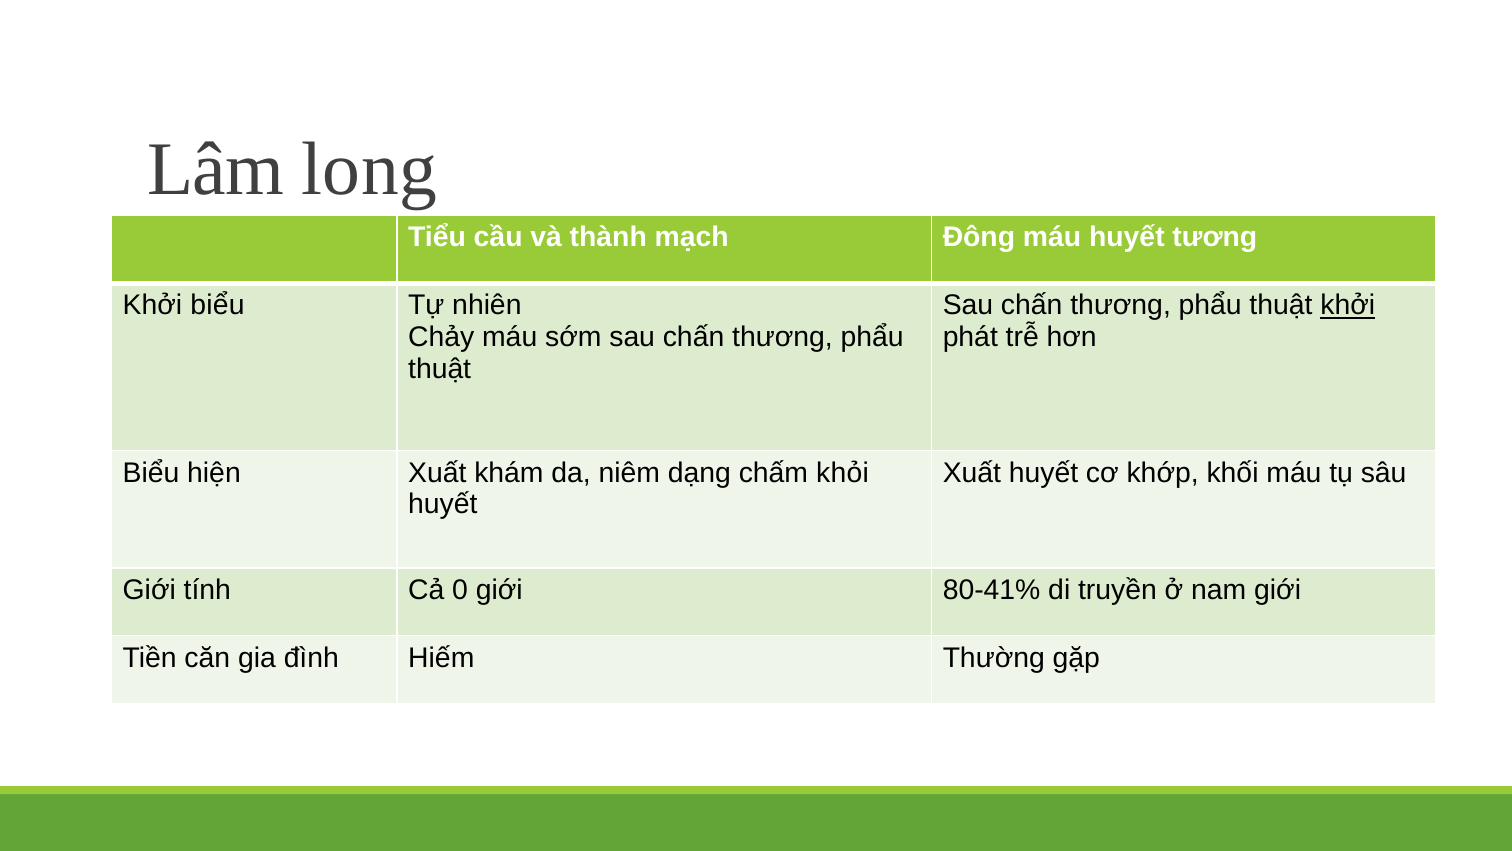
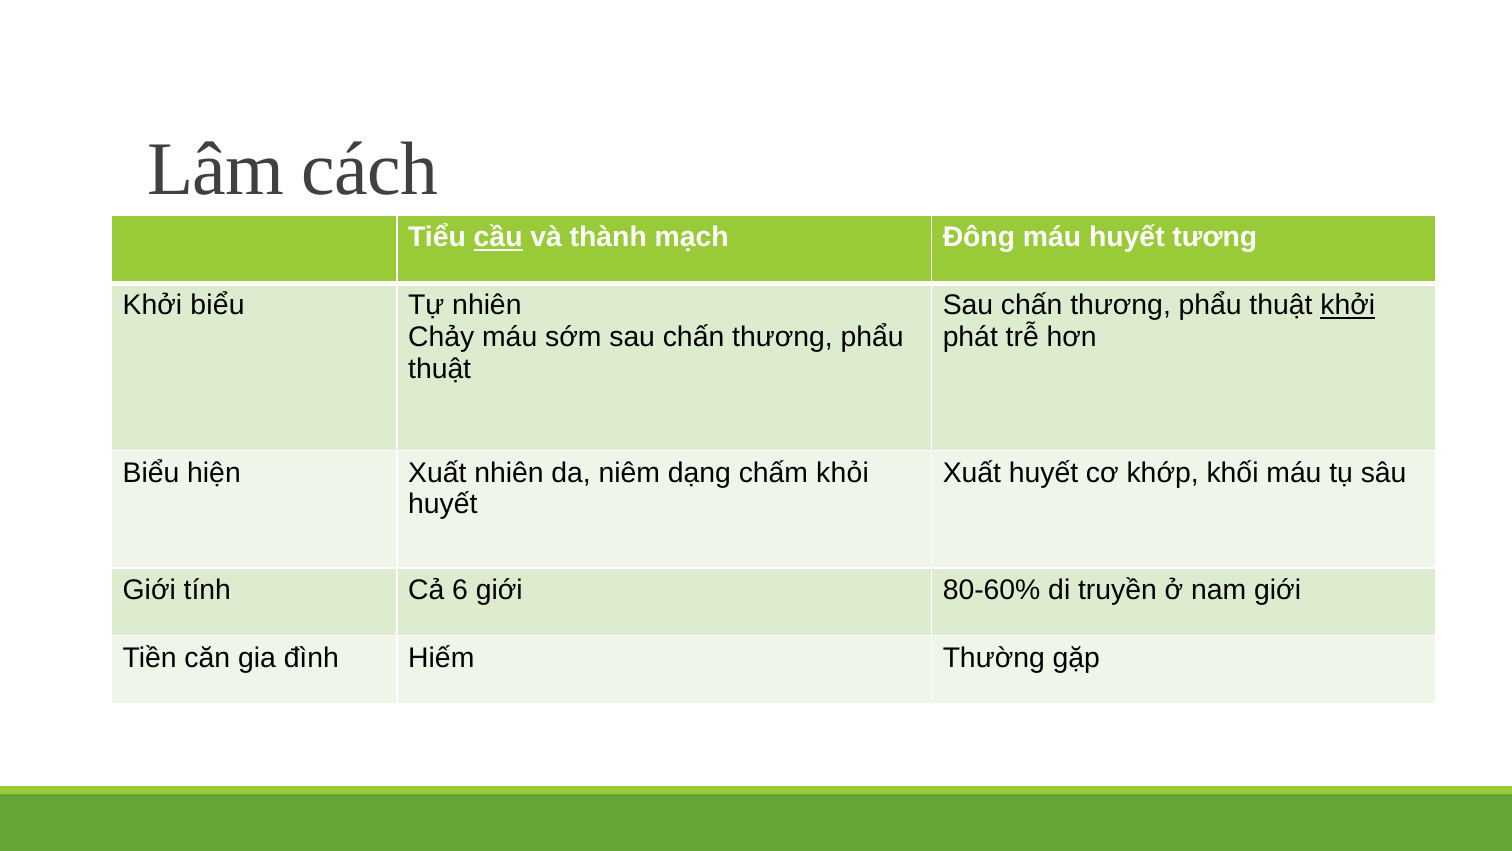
long: long -> cách (370, 169)
cầu underline: none -> present (498, 237)
Xuất khám: khám -> nhiên (509, 473)
0: 0 -> 6 (460, 590)
80-41%: 80-41% -> 80-60% (992, 590)
